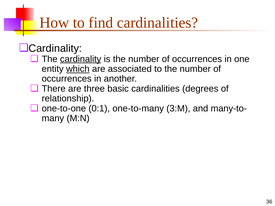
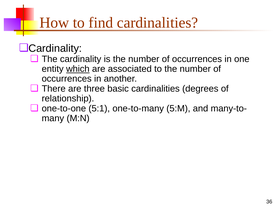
cardinality underline: present -> none (81, 59)
0:1: 0:1 -> 5:1 (99, 109)
3:M: 3:M -> 5:M (178, 109)
